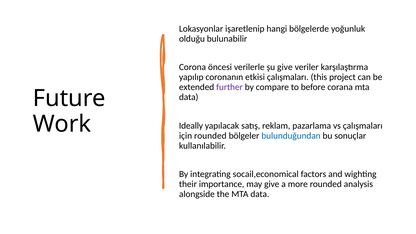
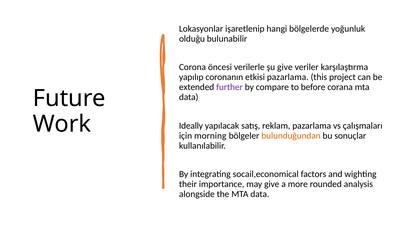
etkisi çalışmaları: çalışmaları -> pazarlama (288, 77)
için rounded: rounded -> morning (210, 136)
bulunduğundan colour: blue -> orange (291, 136)
